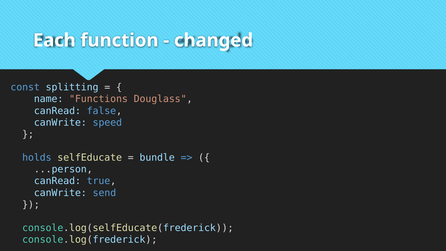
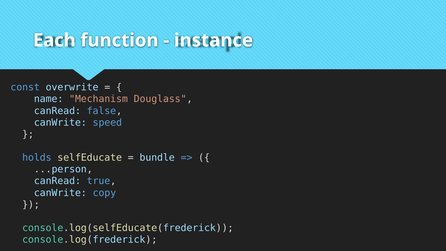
changed: changed -> instance (214, 40)
splitting: splitting -> overwrite (72, 87)
Functions: Functions -> Mechanism (99, 99)
send: send -> copy (104, 193)
